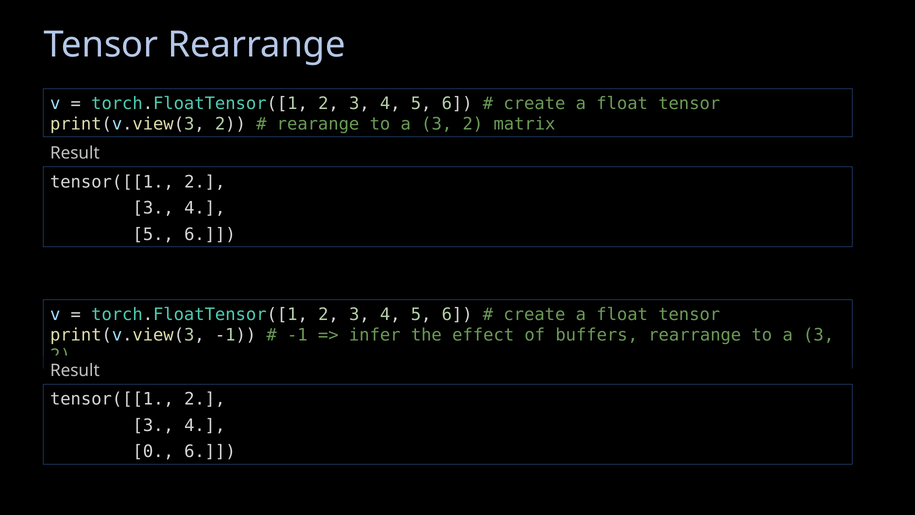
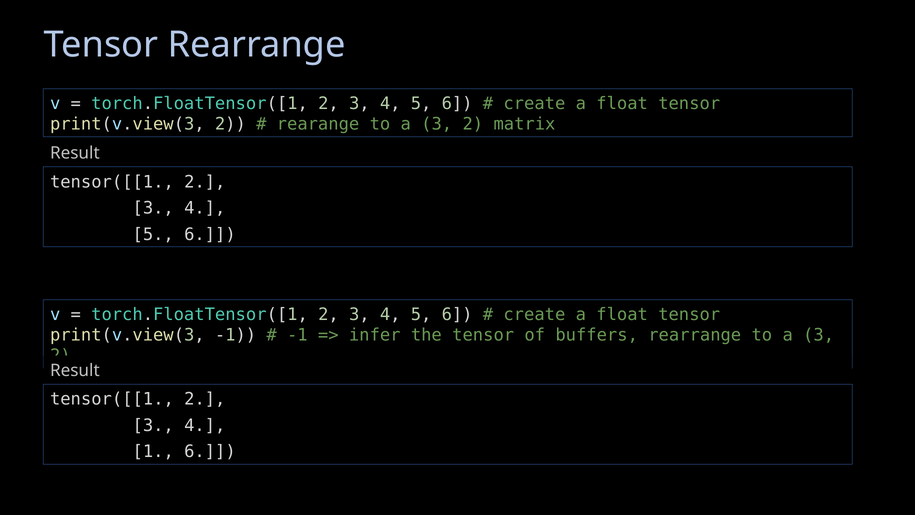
the effect: effect -> tensor (483, 335)
0: 0 -> 1 (153, 451)
